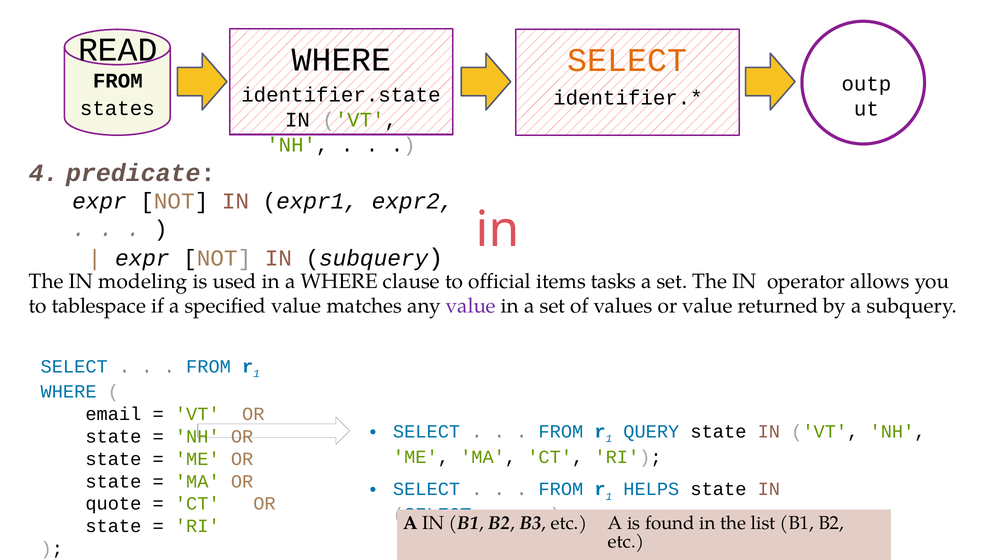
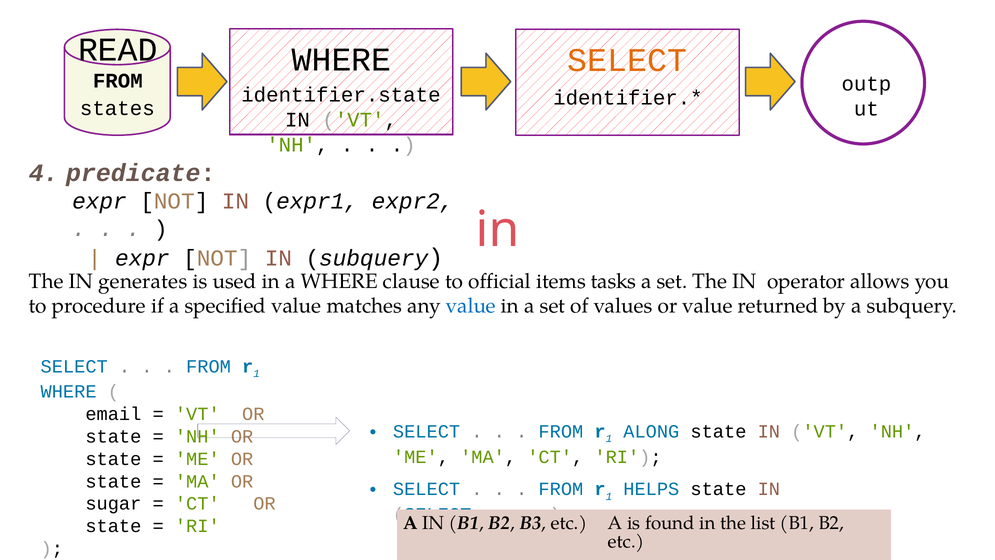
modeling: modeling -> generates (143, 281)
tablespace: tablespace -> procedure (99, 306)
value colour: purple -> blue (471, 306)
QUERY: QUERY -> ALONG (651, 431)
quote: quote -> sugar (113, 504)
